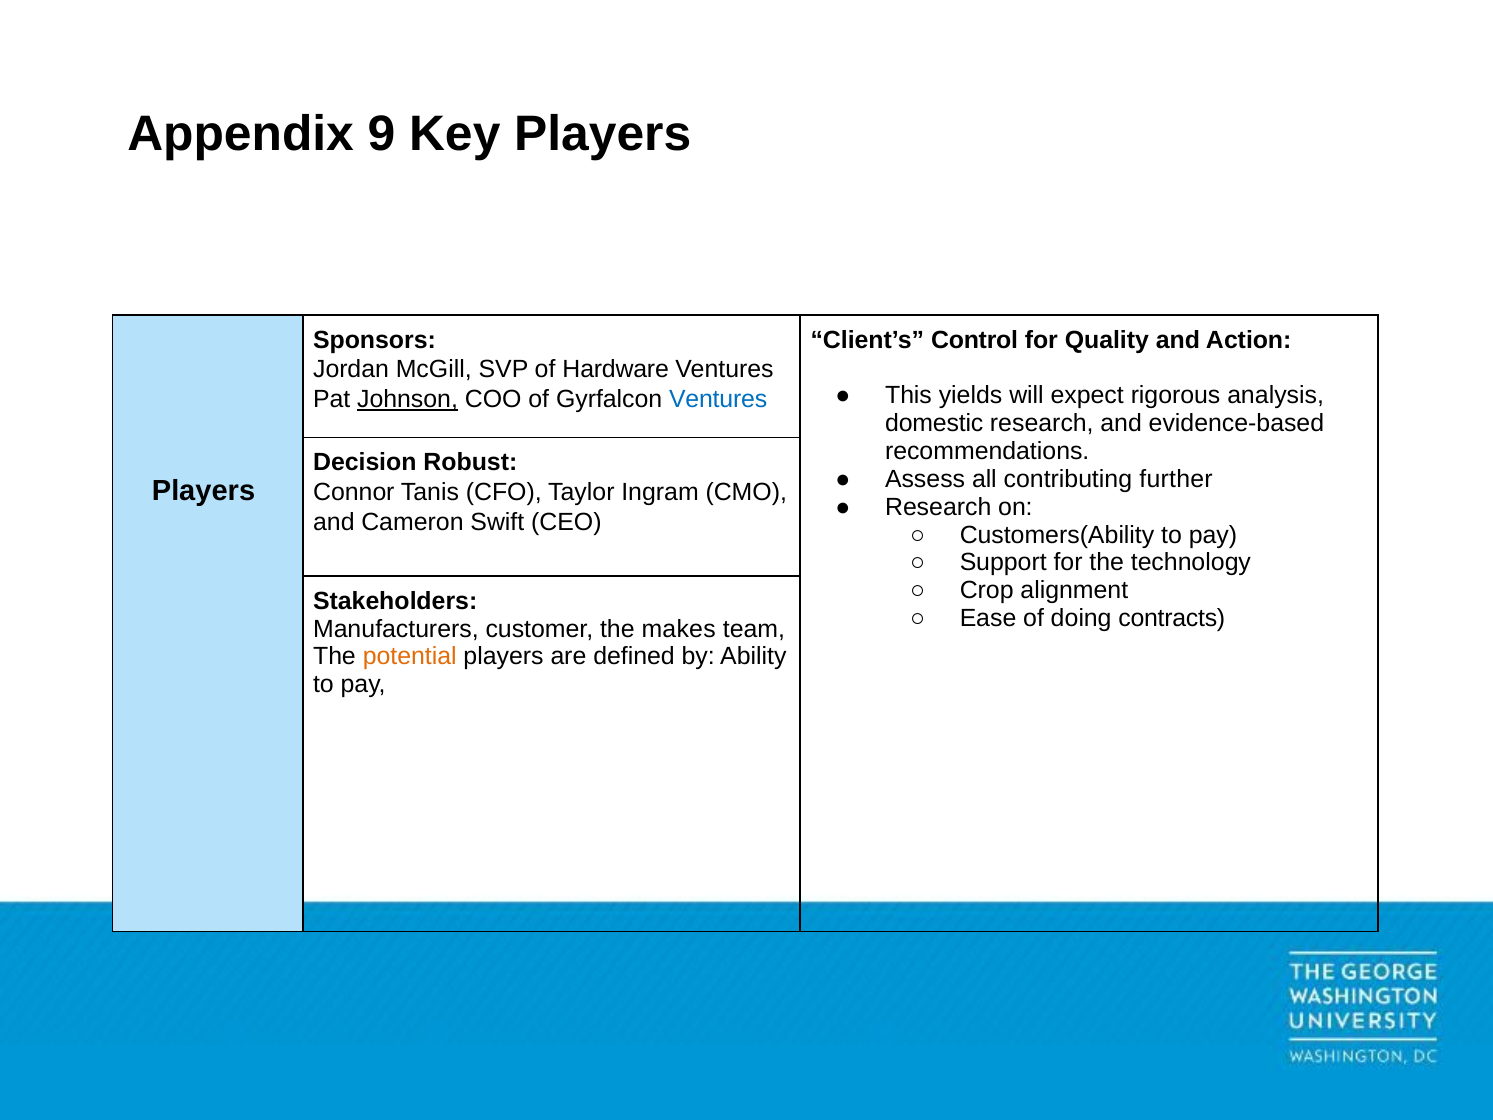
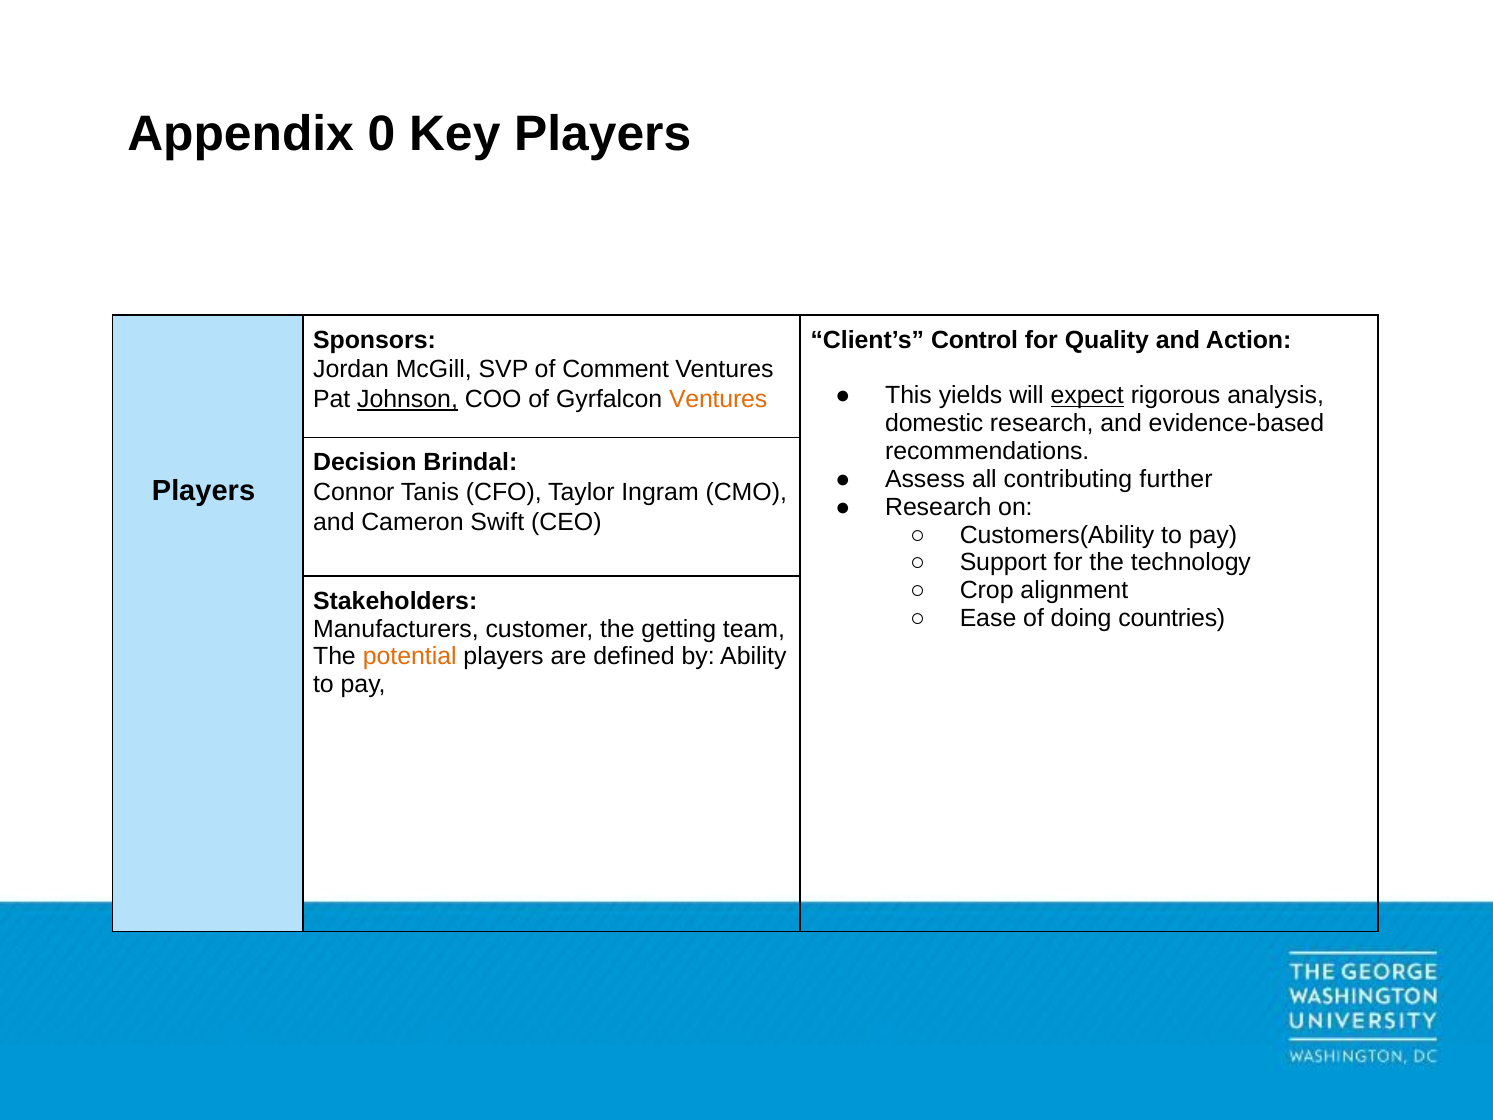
9: 9 -> 0 (381, 134)
Hardware: Hardware -> Comment (616, 370)
expect underline: none -> present (1087, 395)
Ventures colour: blue -> orange (718, 399)
Robust: Robust -> Brindal (470, 462)
contracts: contracts -> countries (1172, 618)
makes: makes -> getting (679, 629)
